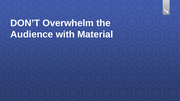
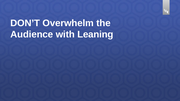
Material: Material -> Leaning (95, 35)
